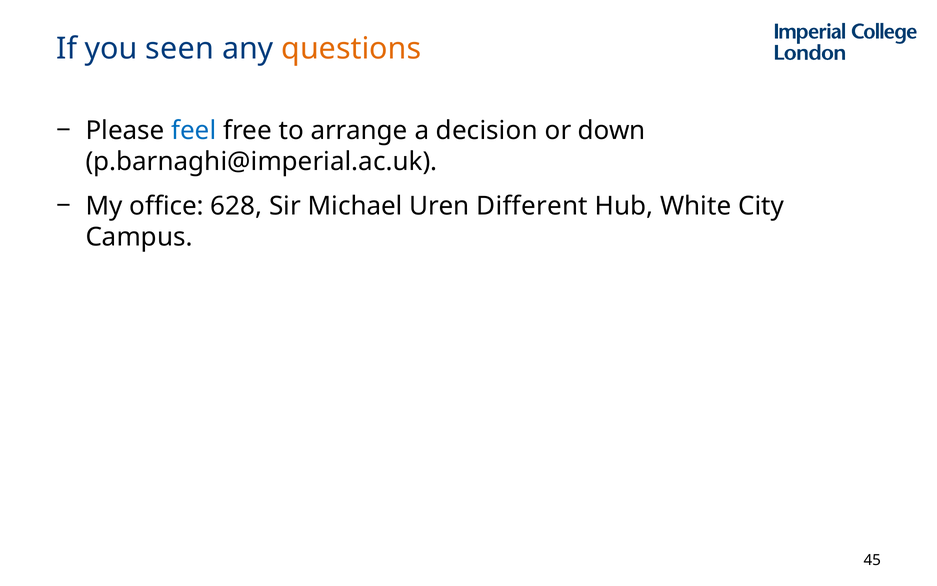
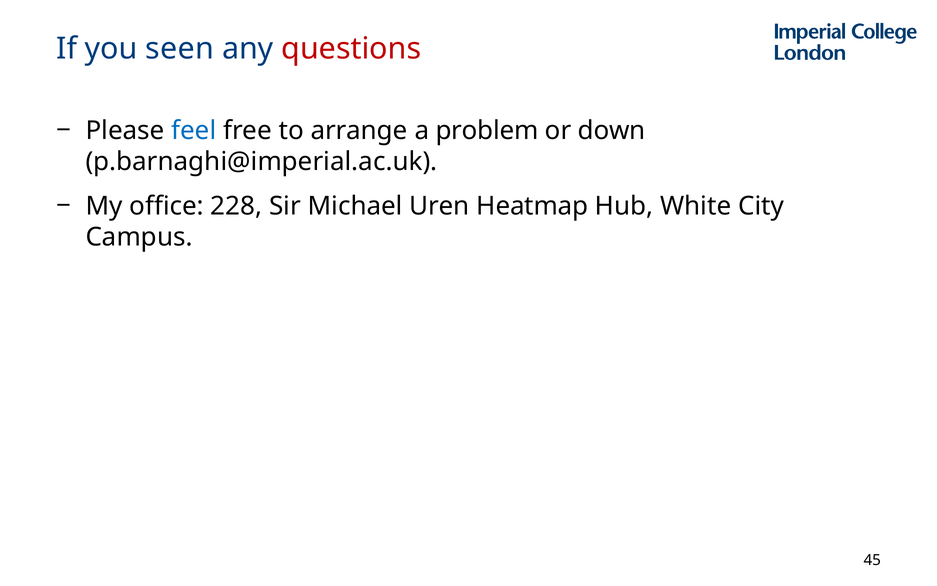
questions colour: orange -> red (351, 49)
decision: decision -> problem (487, 130)
628: 628 -> 228 (236, 206)
Different: Different -> Heatmap (532, 206)
